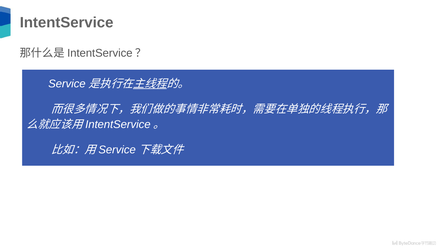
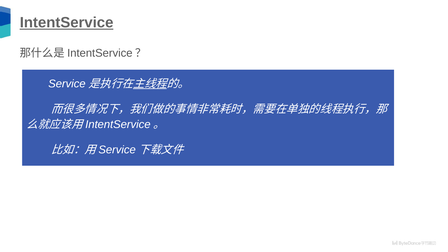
IntentService underline: none -> present (67, 23)
